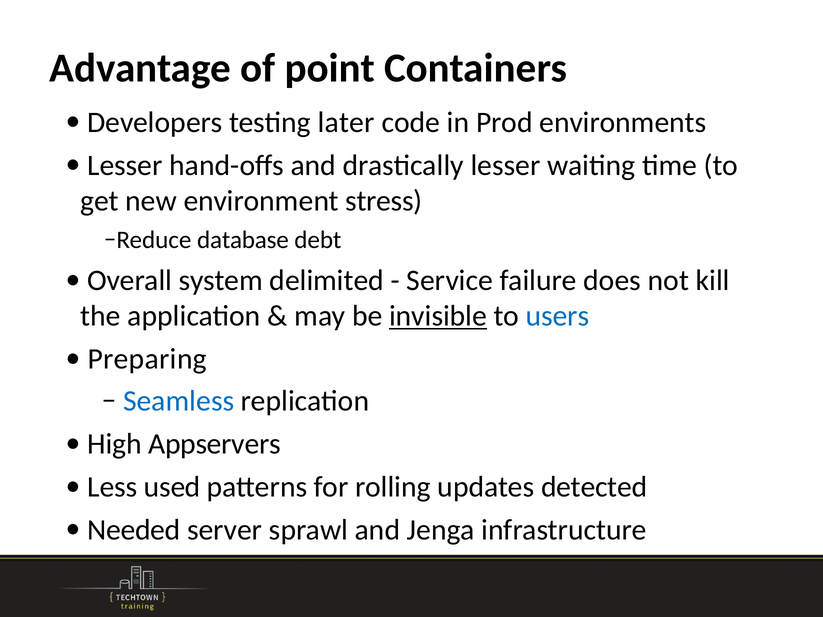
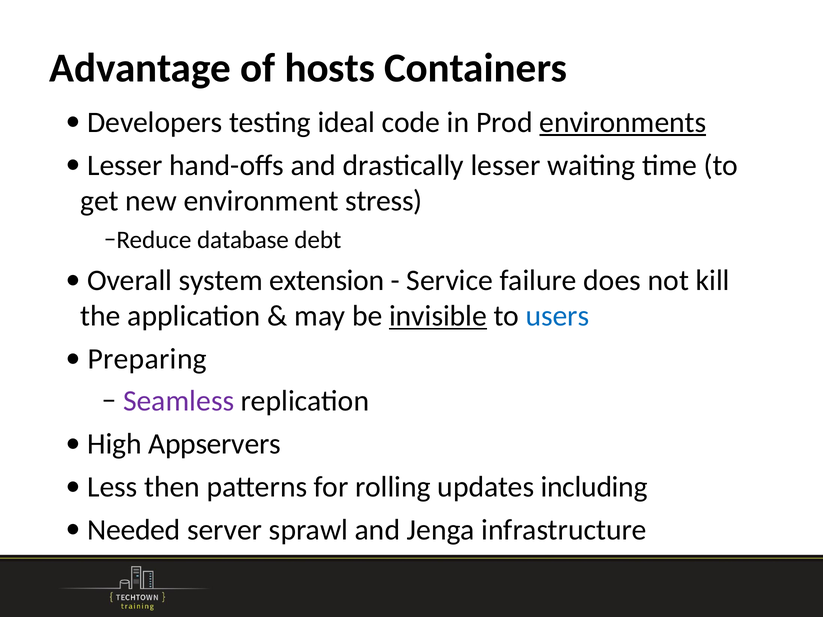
point: point -> hosts (330, 68)
later: later -> ideal (346, 122)
environments underline: none -> present (623, 122)
delimited: delimited -> extension (327, 281)
Seamless colour: blue -> purple (179, 401)
used: used -> then (172, 487)
detected: detected -> including (594, 487)
